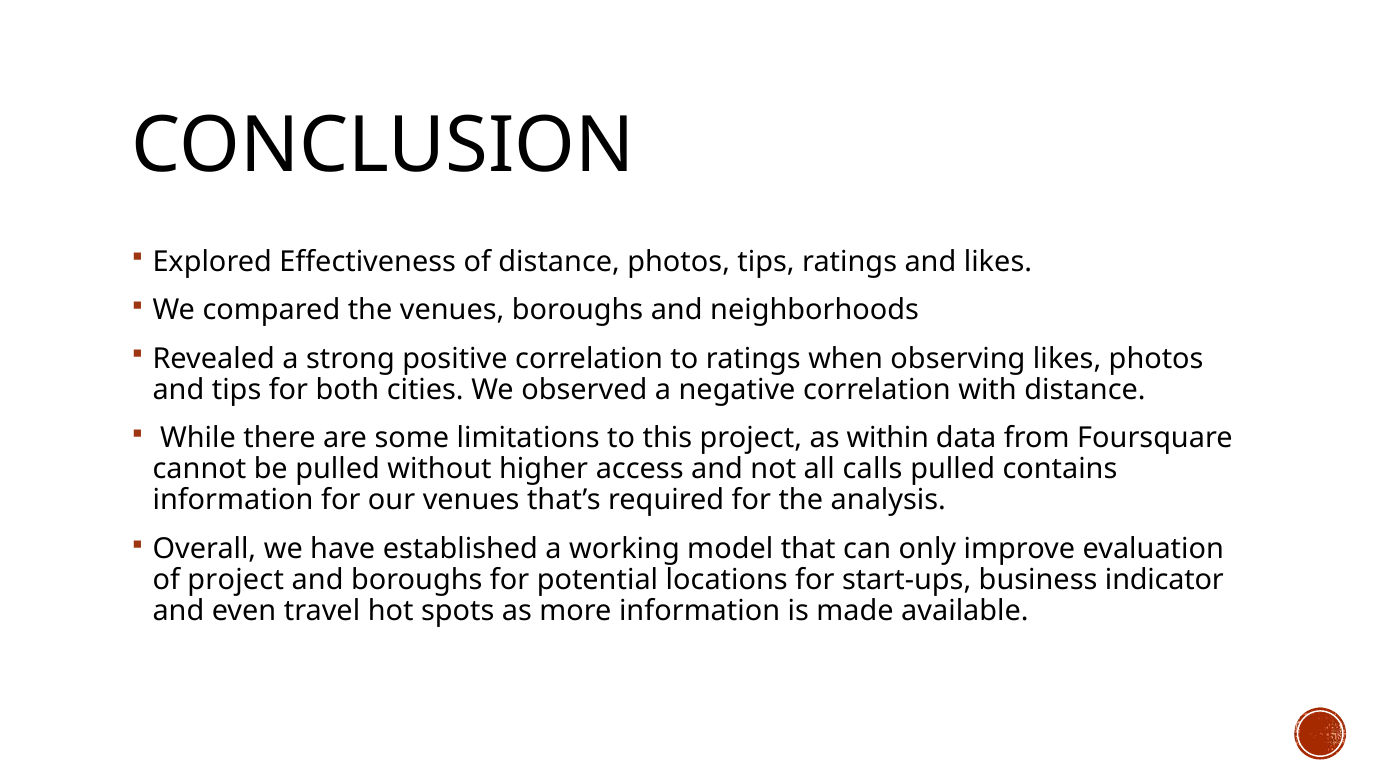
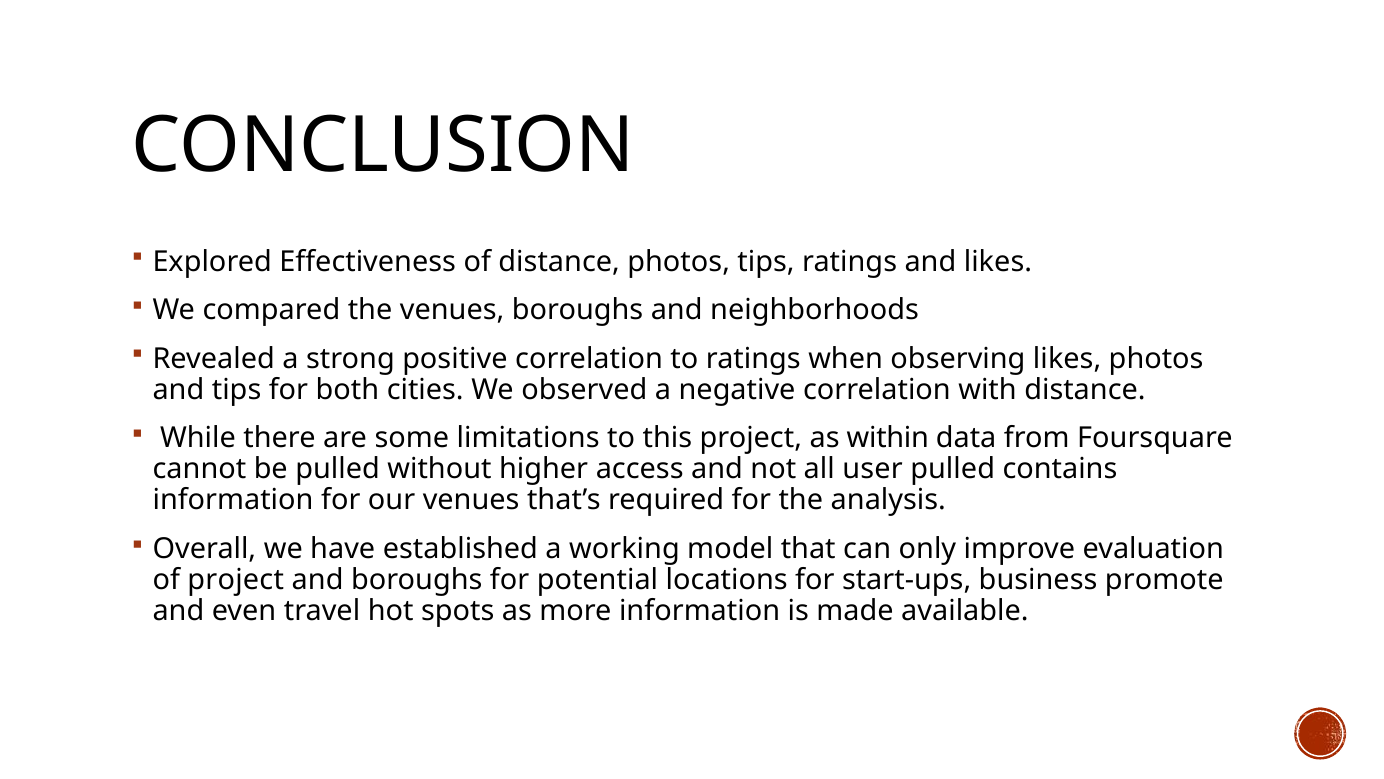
calls: calls -> user (873, 469)
indicator: indicator -> promote (1164, 580)
